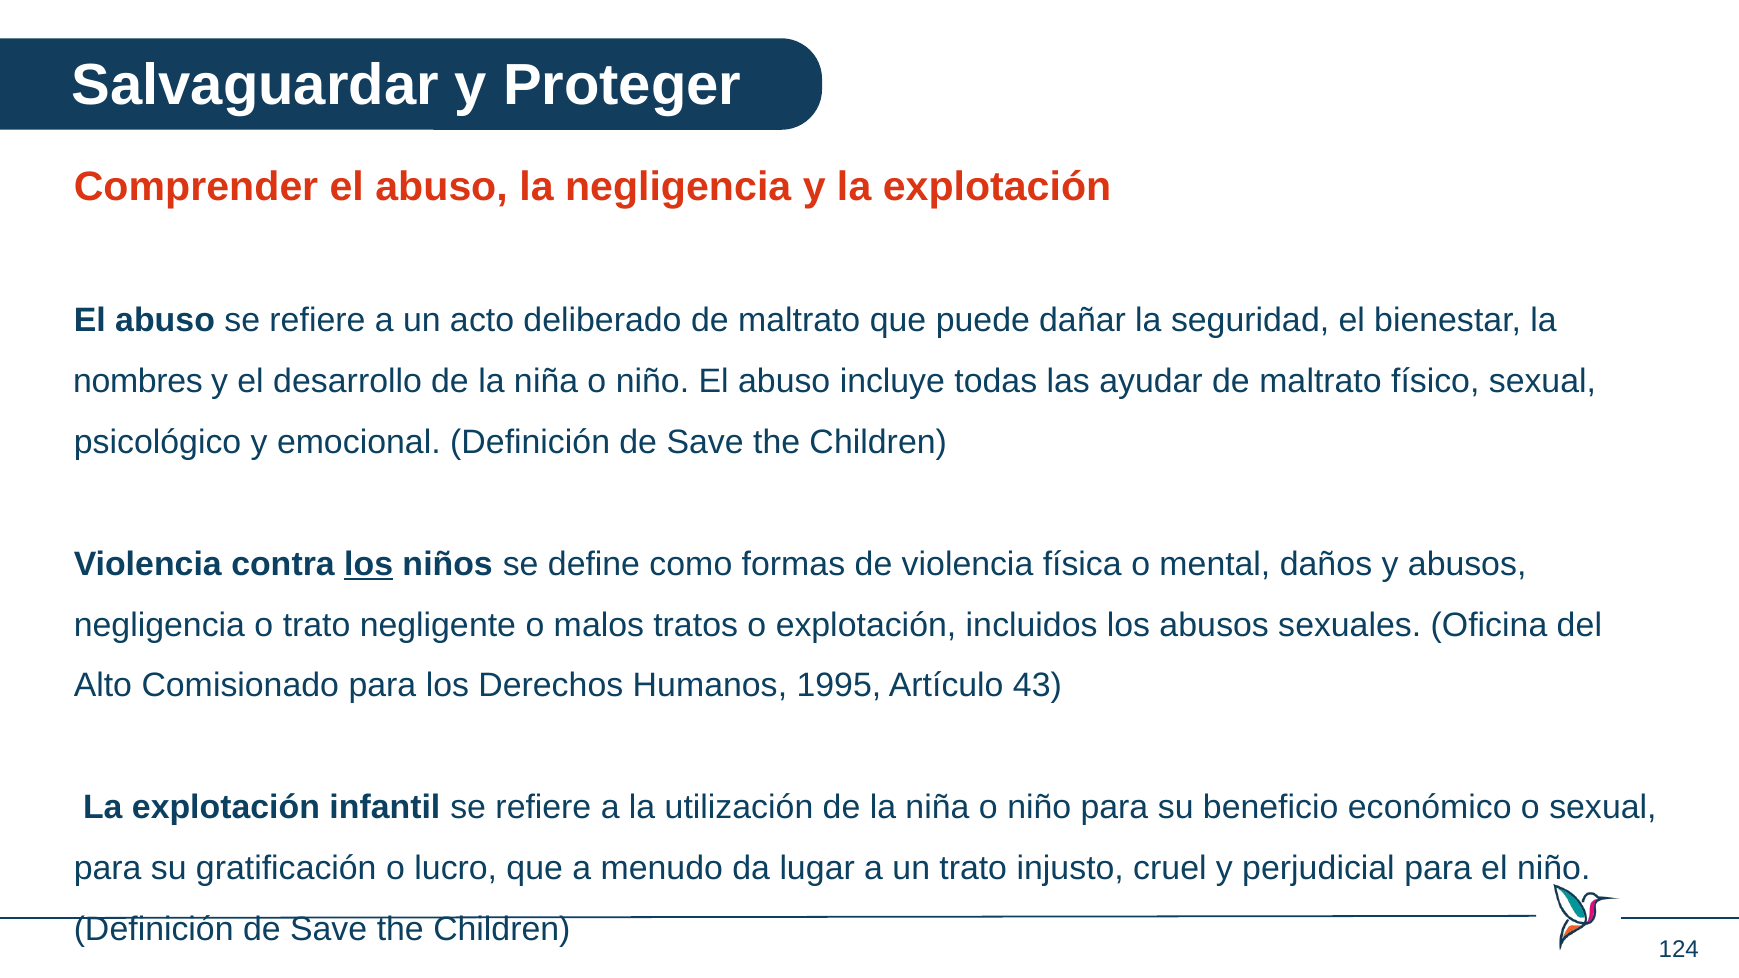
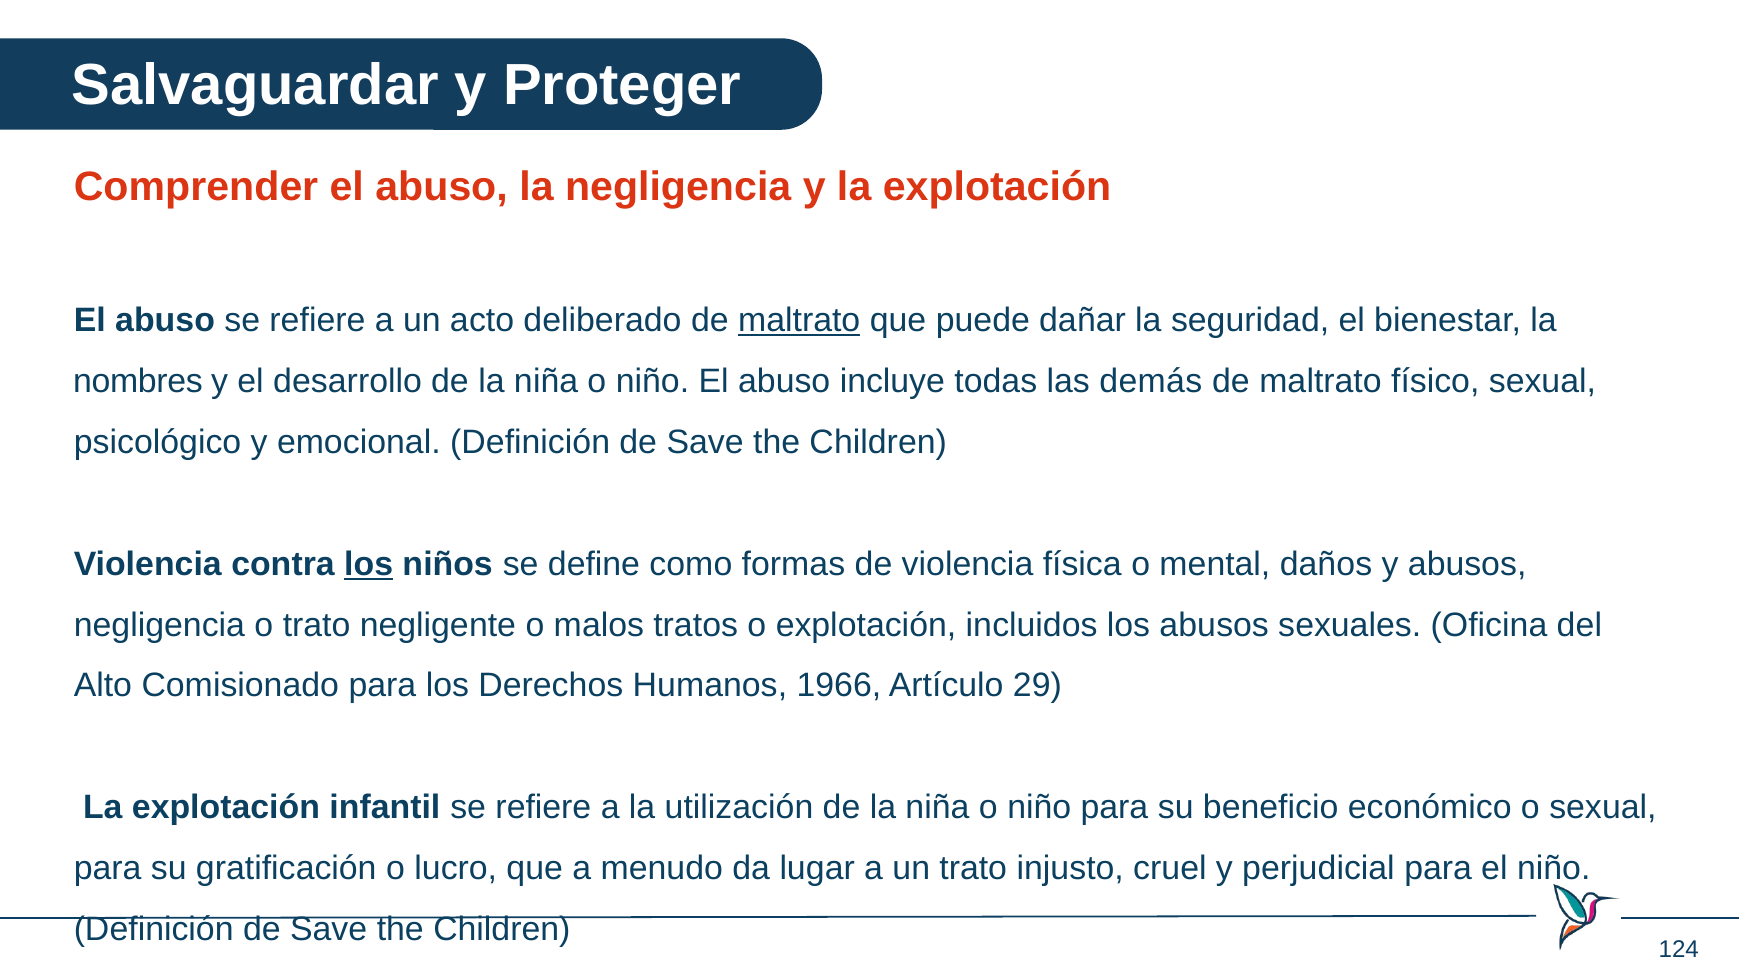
maltrato underline: none -> present (799, 321)
ayudar: ayudar -> demás (1151, 382)
1995: 1995 -> 1966 (839, 686)
43: 43 -> 29 (1037, 686)
